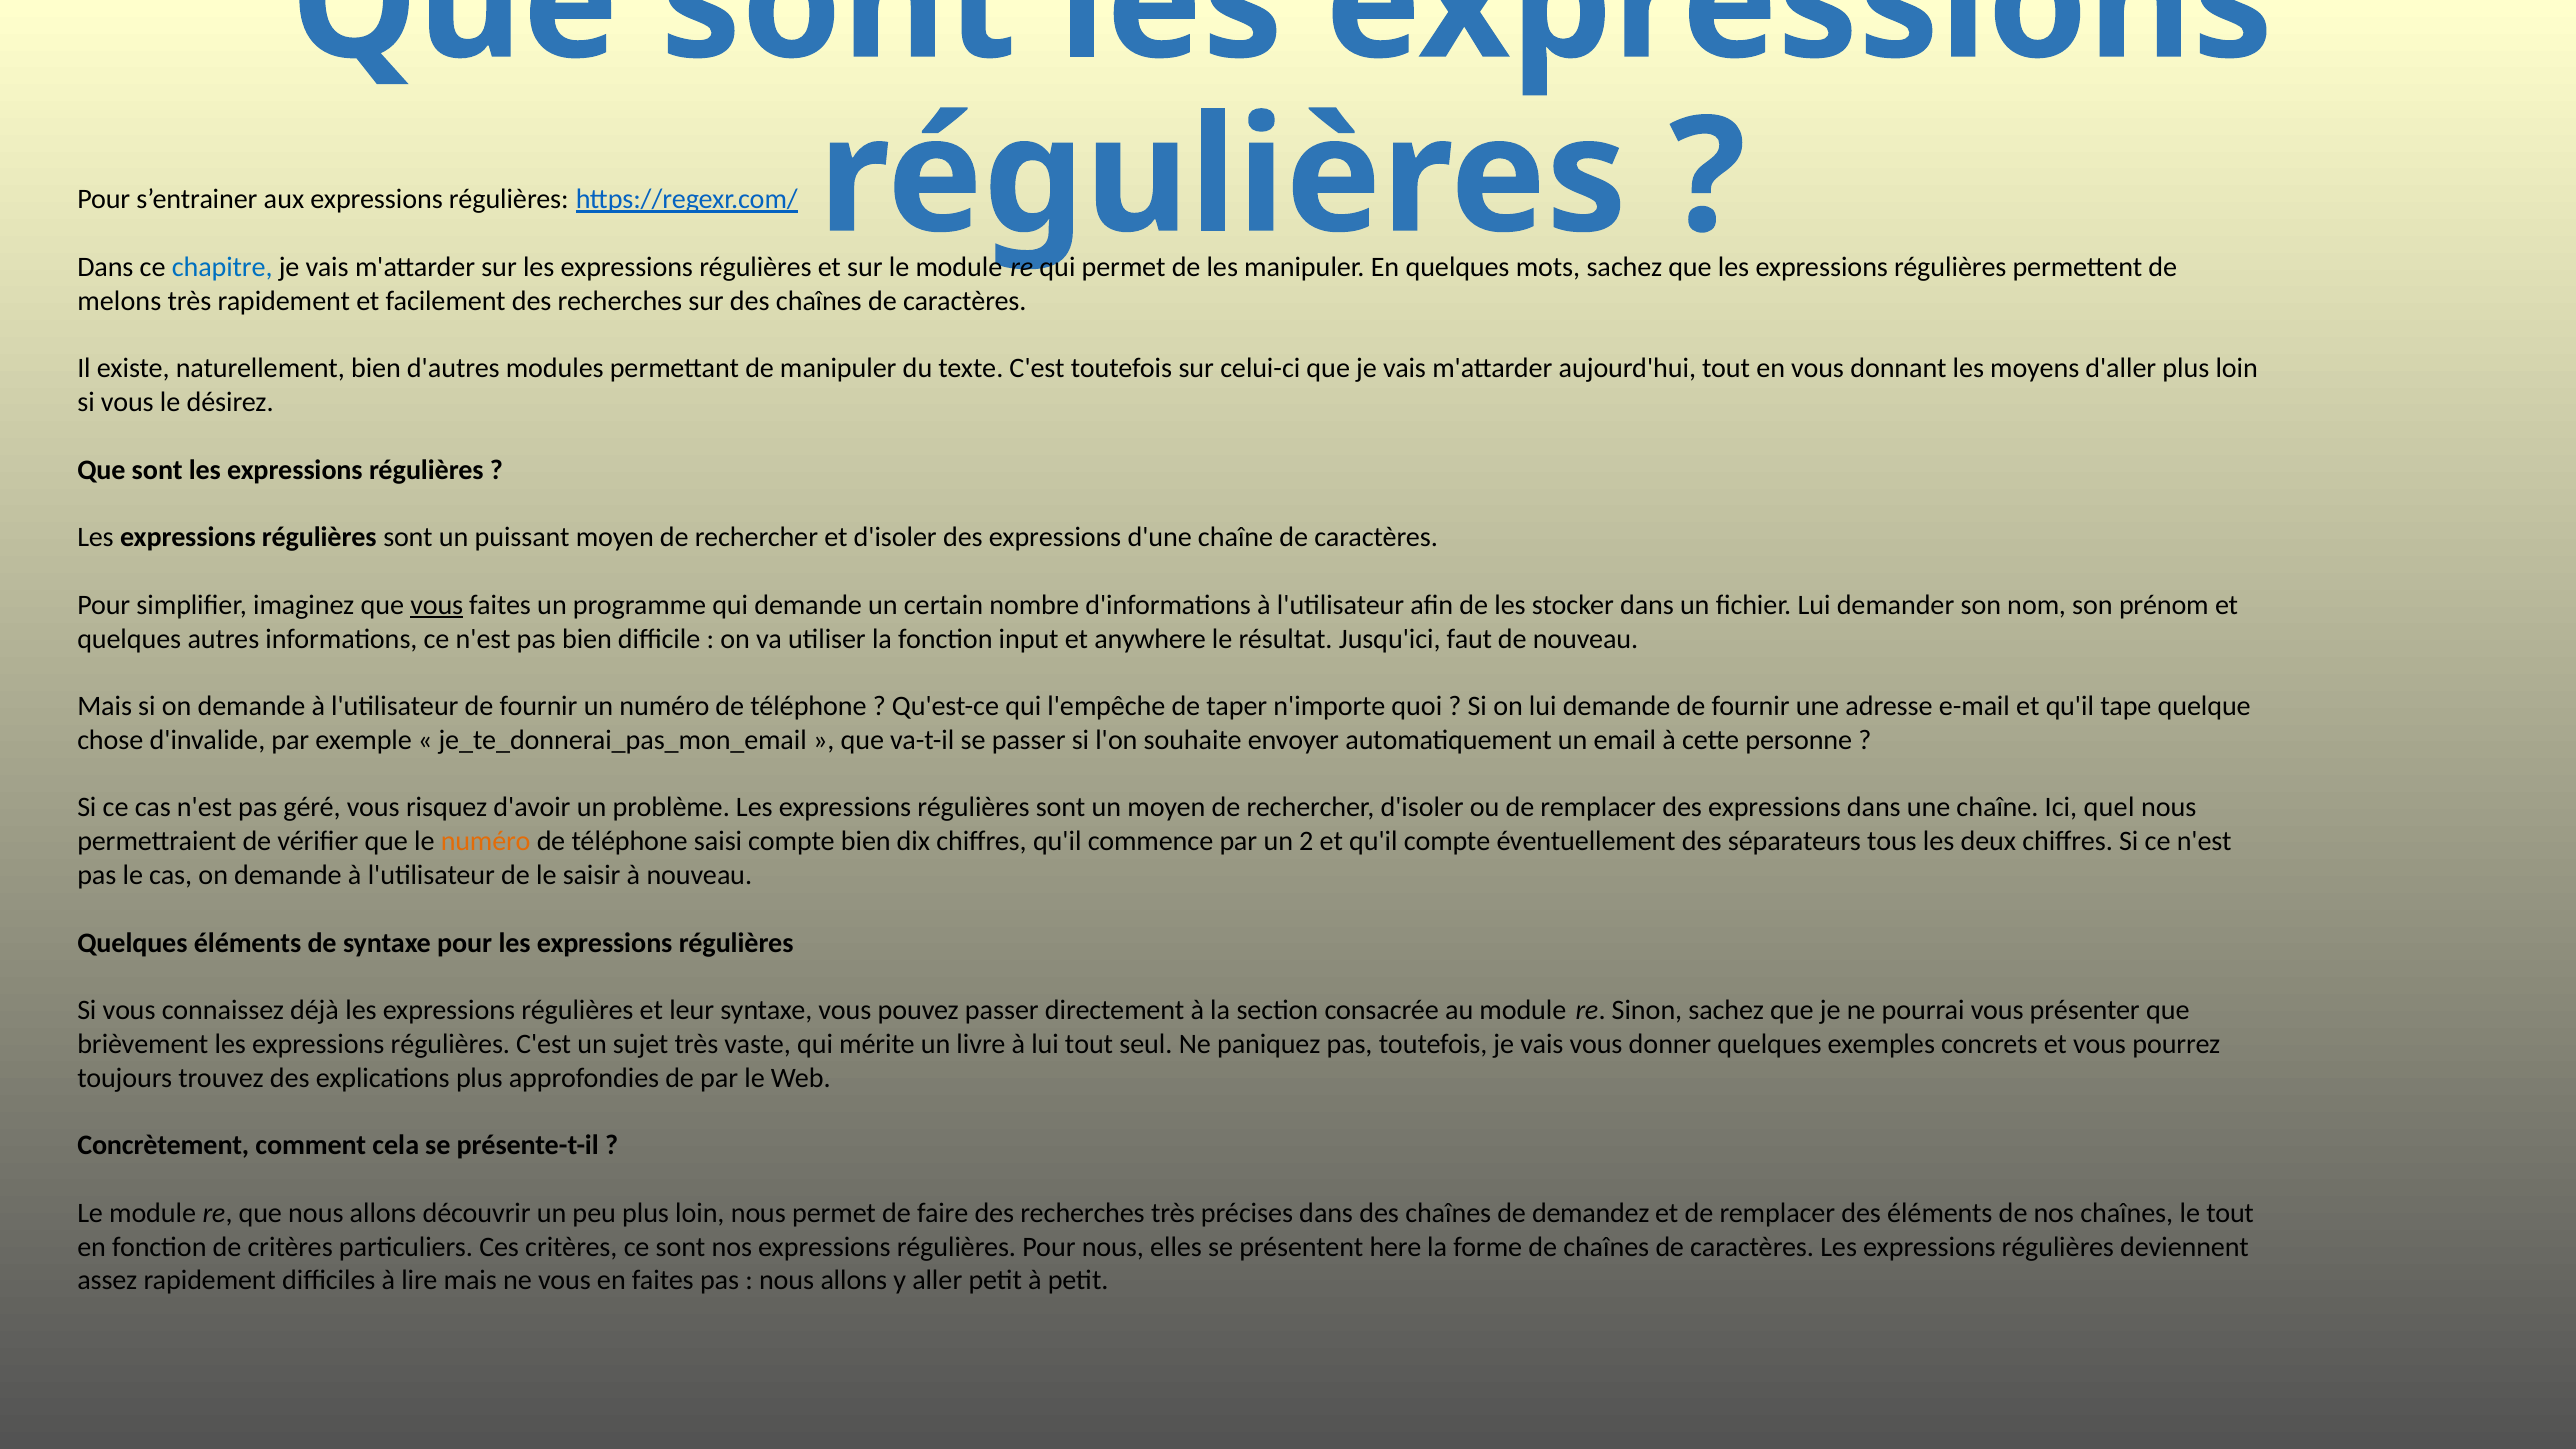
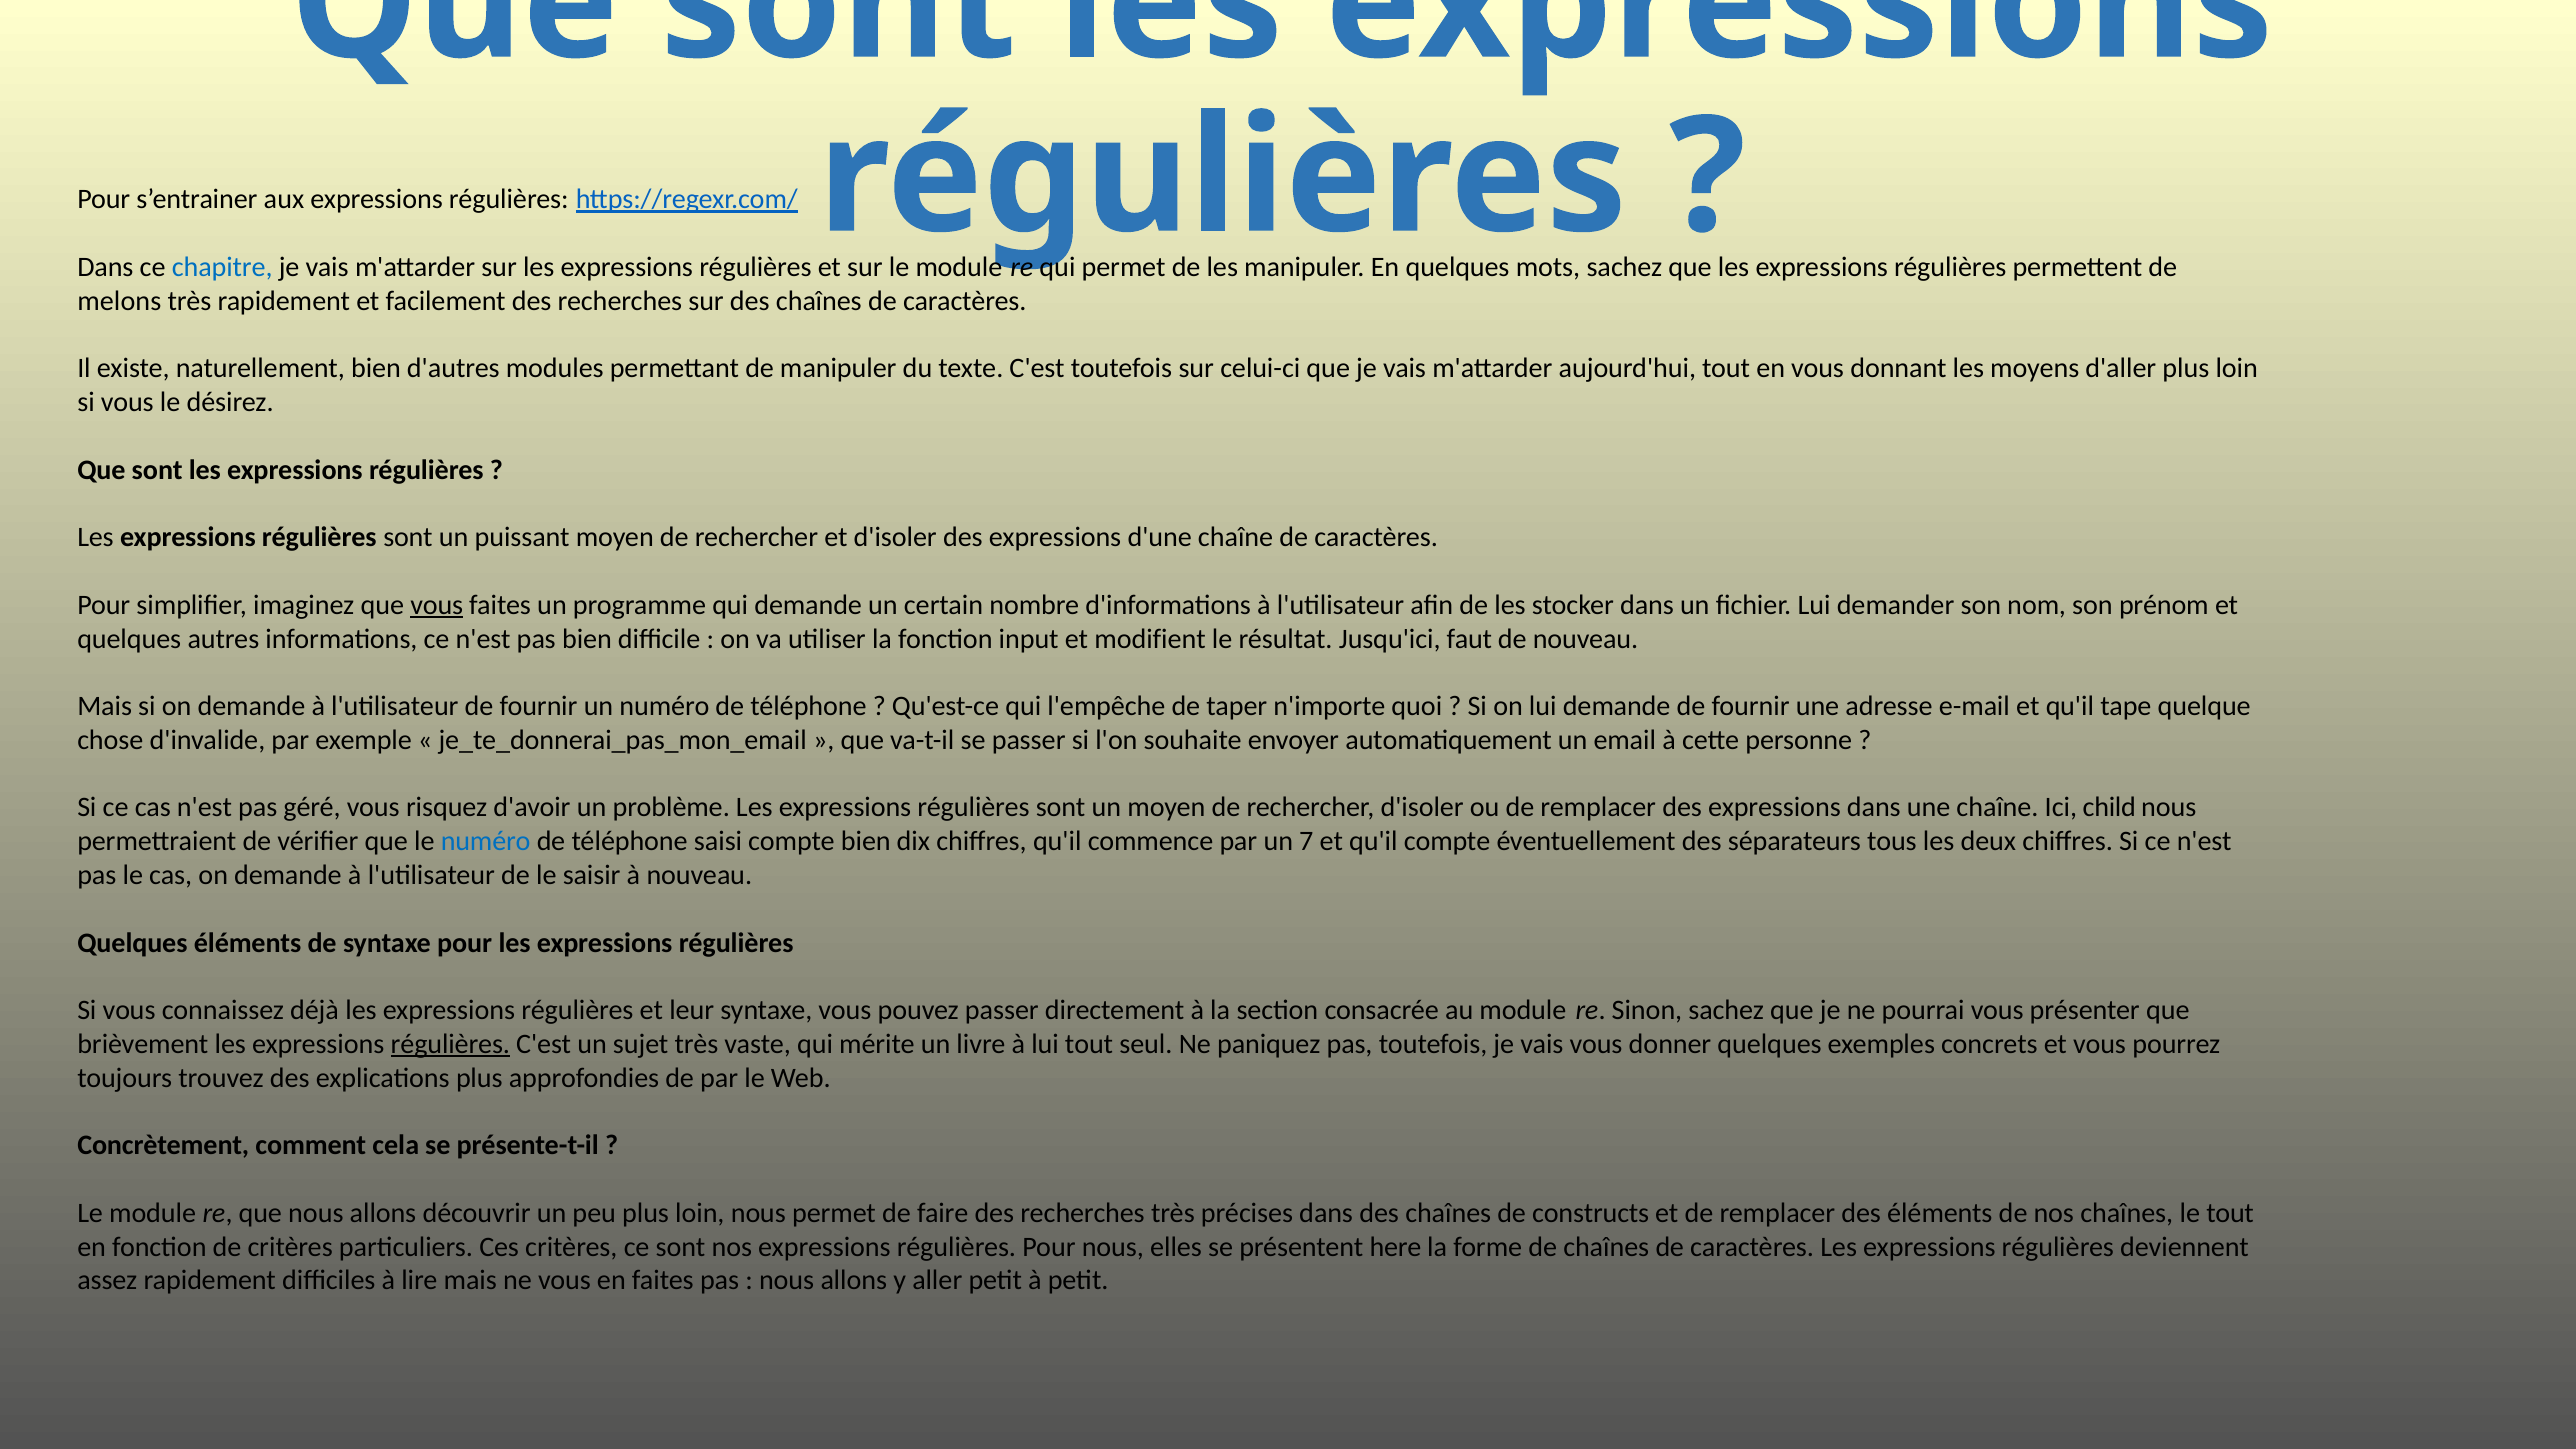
anywhere: anywhere -> modifient (1150, 639)
quel: quel -> child (2109, 808)
numéro colour: orange -> blue (486, 841)
2: 2 -> 7 (1306, 841)
régulières underline: none -> present (450, 1044)
demandez: demandez -> constructs (1591, 1213)
